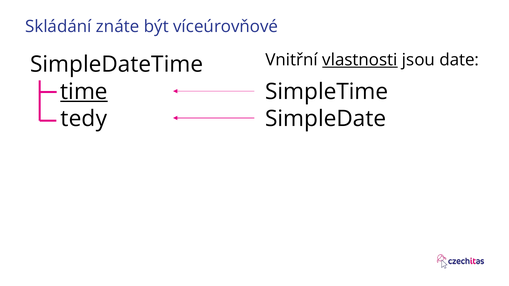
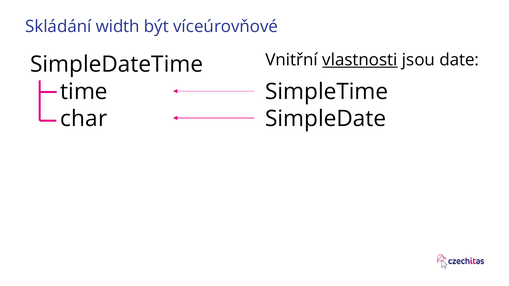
znáte: znáte -> width (118, 26)
time underline: present -> none (84, 92)
tedy: tedy -> char (84, 119)
